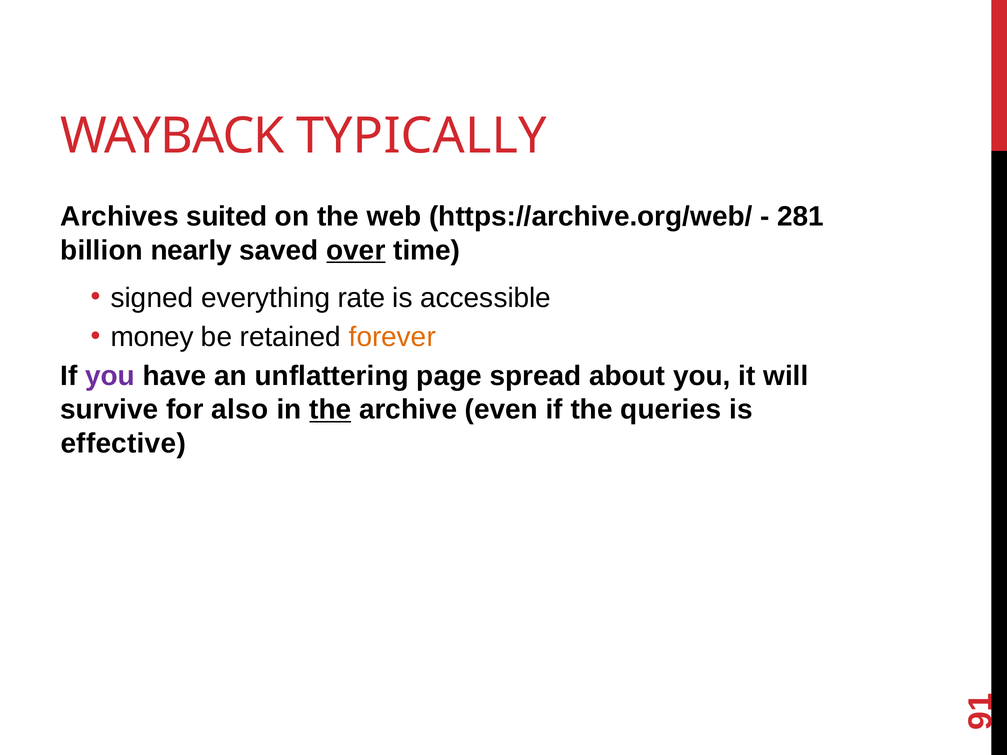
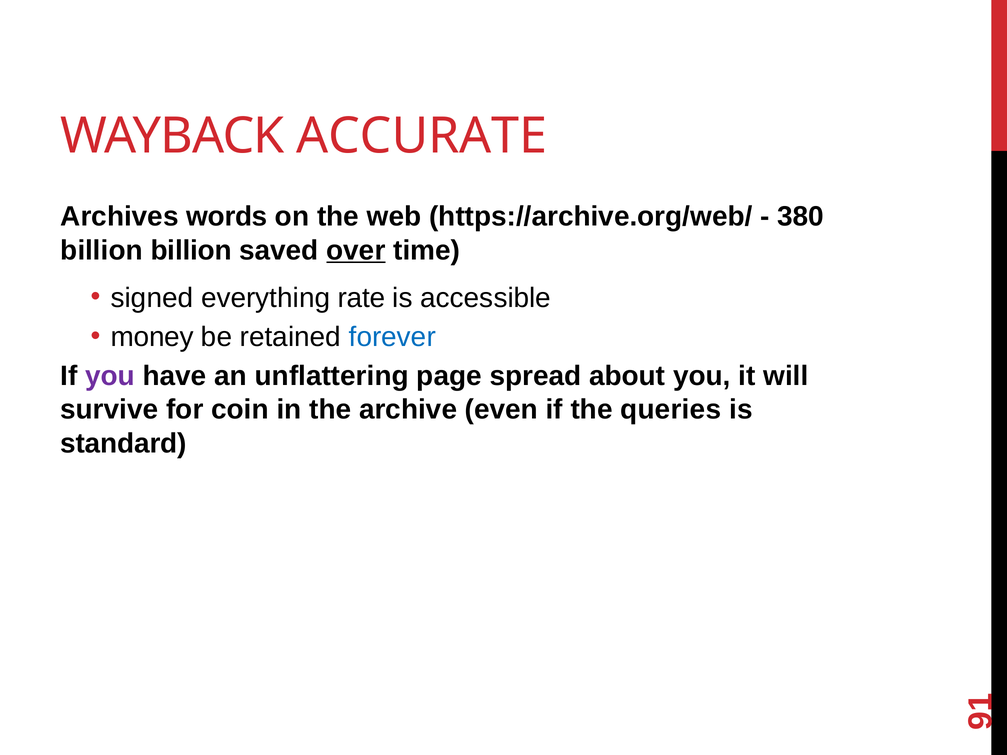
TYPICALLY: TYPICALLY -> ACCURATE (422, 136)
suited: suited -> words (227, 217)
281: 281 -> 380 (801, 217)
billion nearly: nearly -> billion (191, 250)
forever colour: orange -> blue (392, 337)
also: also -> coin (240, 410)
the underline: present -> none (330, 410)
effective: effective -> standard (123, 443)
